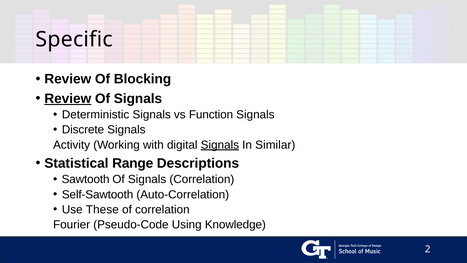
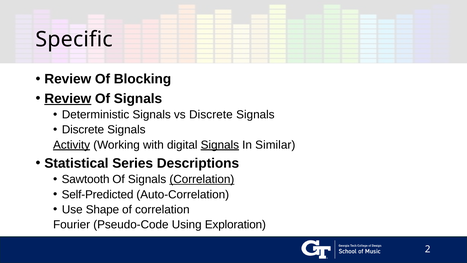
vs Function: Function -> Discrete (211, 115)
Activity underline: none -> present (72, 145)
Range: Range -> Series (133, 163)
Correlation underline: none -> present (202, 179)
Self-Sawtooth: Self-Sawtooth -> Self-Predicted (98, 194)
These: These -> Shape (102, 209)
Knowledge: Knowledge -> Exploration (235, 224)
